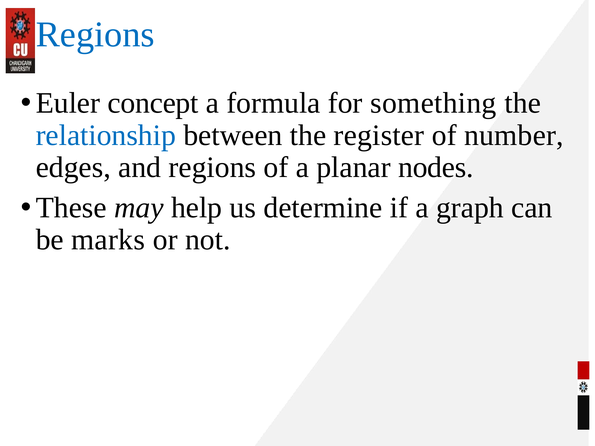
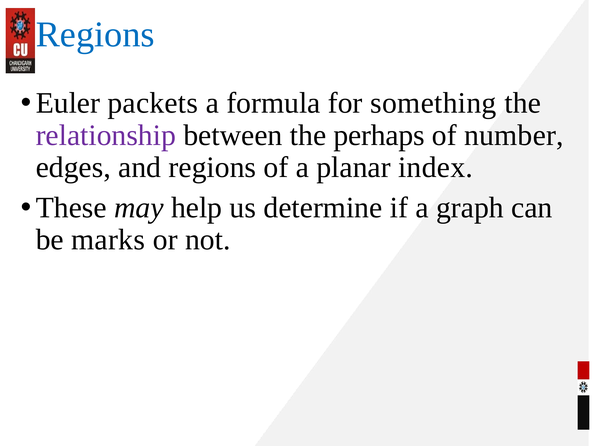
concept: concept -> packets (153, 103)
relationship colour: blue -> purple (106, 135)
register: register -> perhaps (379, 135)
nodes: nodes -> index (436, 167)
